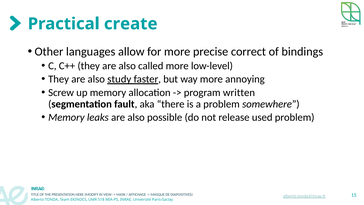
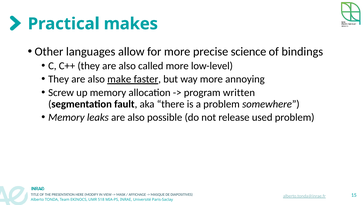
create: create -> makes (131, 24)
correct: correct -> science (249, 51)
study: study -> make (119, 79)
